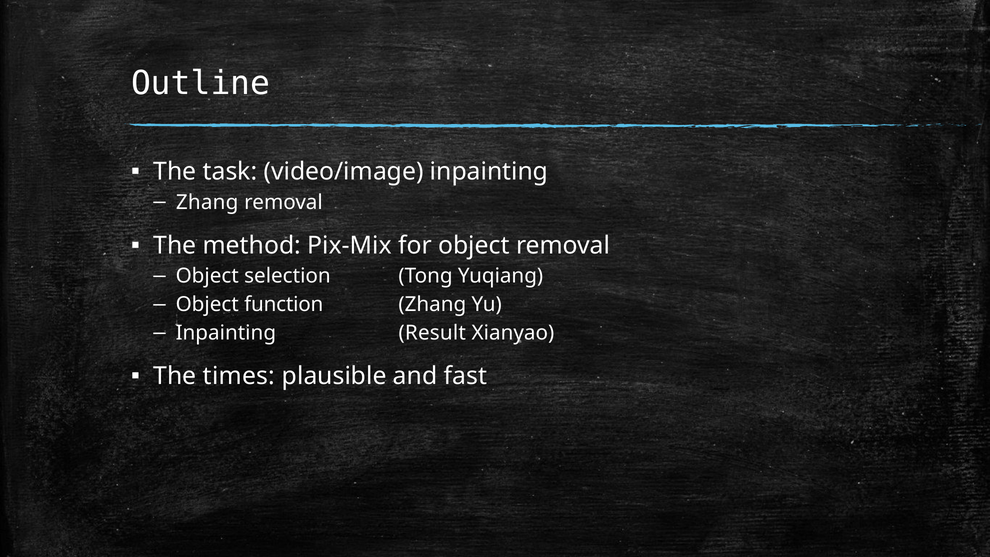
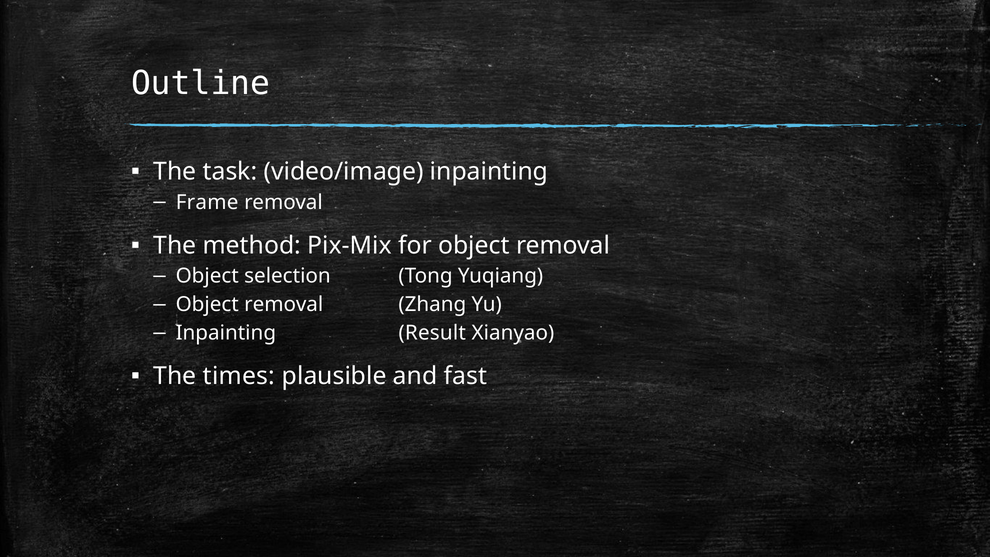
Zhang: Zhang -> Frame (207, 202)
function: function -> removal (284, 305)
